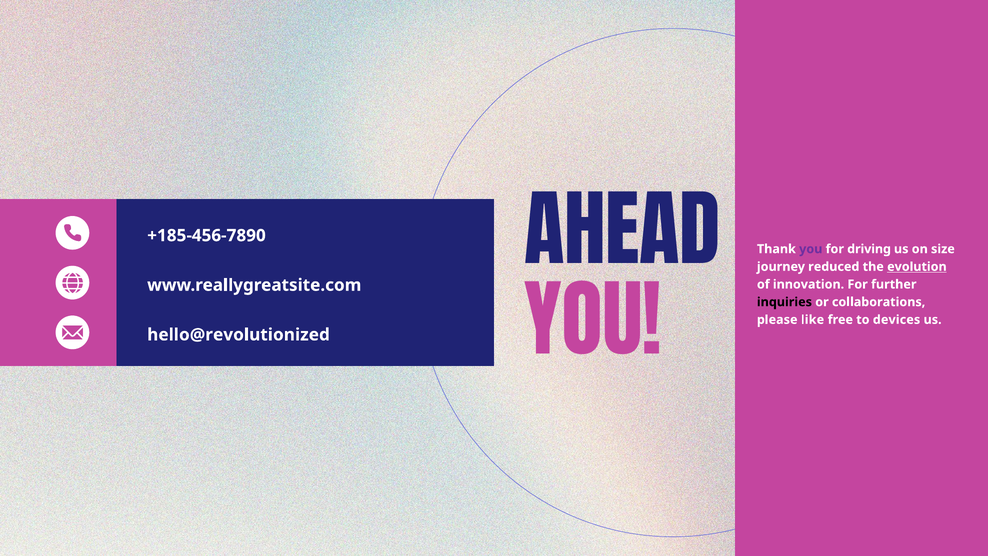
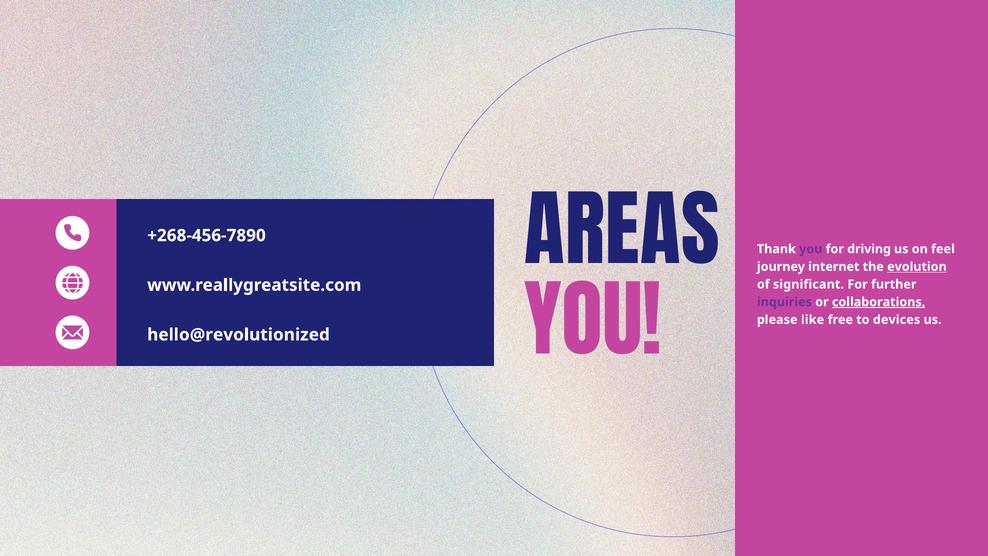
AHEAD: AHEAD -> AREAS (622, 236)
+185-456-7890: +185-456-7890 -> +268-456-7890 (206, 235)
size: size -> feel (943, 249)
reduced: reduced -> internet (834, 267)
innovation: innovation -> significant (808, 284)
inquiries colour: black -> purple (784, 302)
collaborations underline: none -> present (879, 302)
